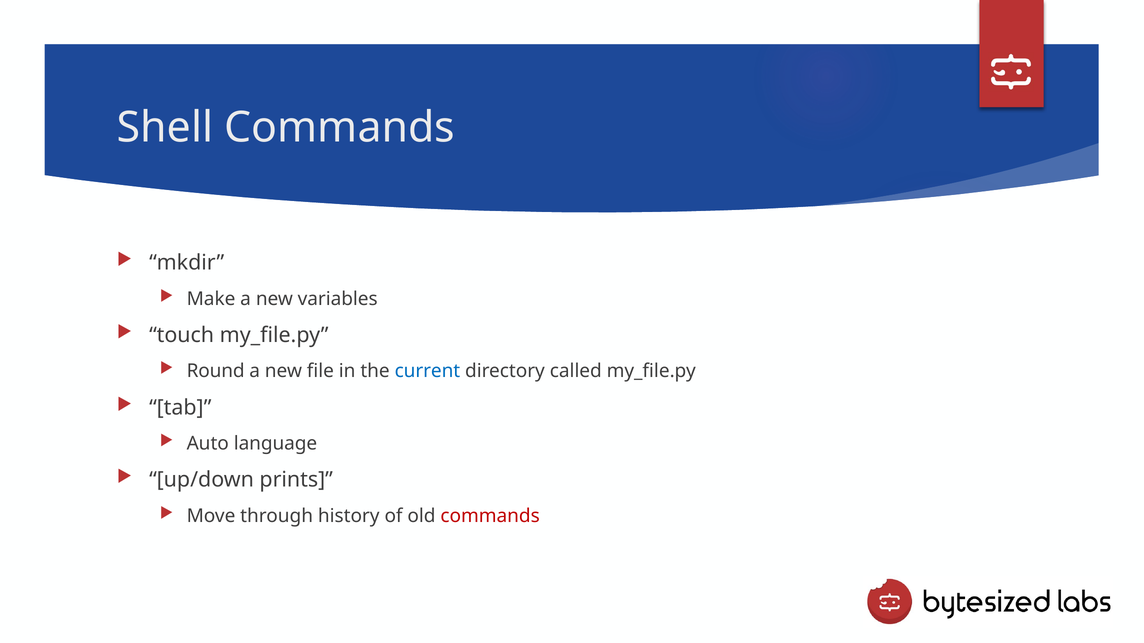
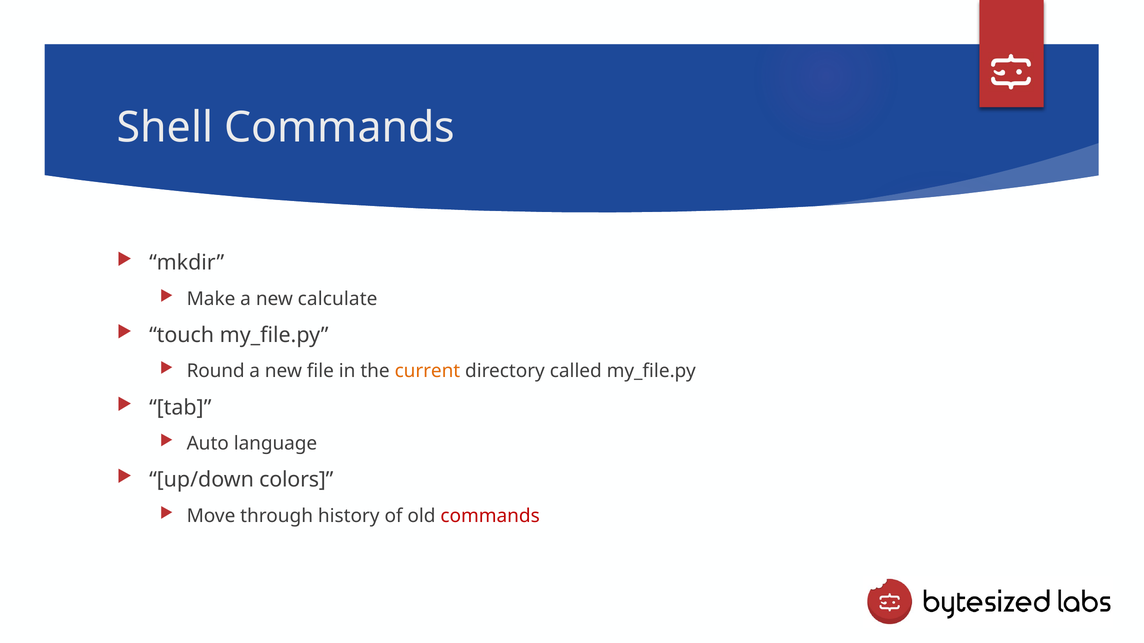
variables: variables -> calculate (338, 299)
current colour: blue -> orange (427, 371)
prints: prints -> colors (296, 480)
